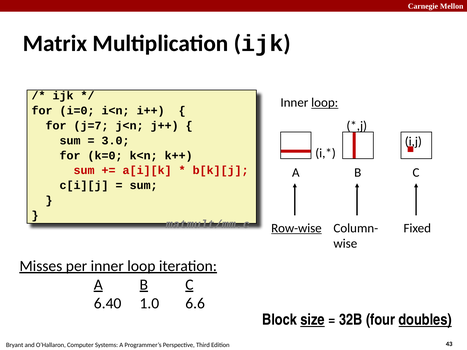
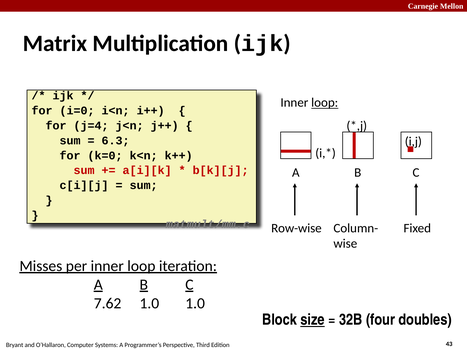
j=7: j=7 -> j=4 (91, 126)
3.0: 3.0 -> 6.3 (116, 141)
Row-wise underline: present -> none (296, 228)
6.40: 6.40 -> 7.62 (108, 304)
1.0 6.6: 6.6 -> 1.0 (195, 304)
doubles underline: present -> none (425, 320)
